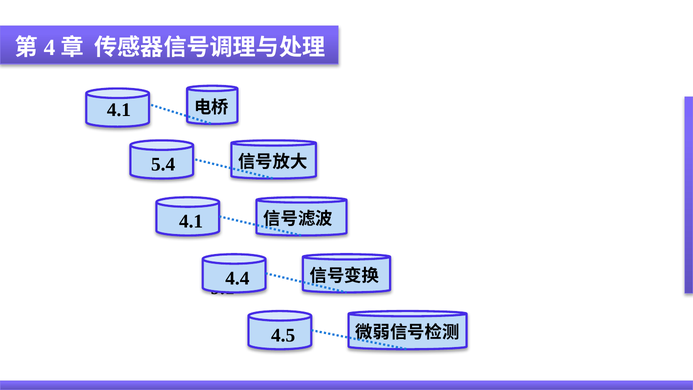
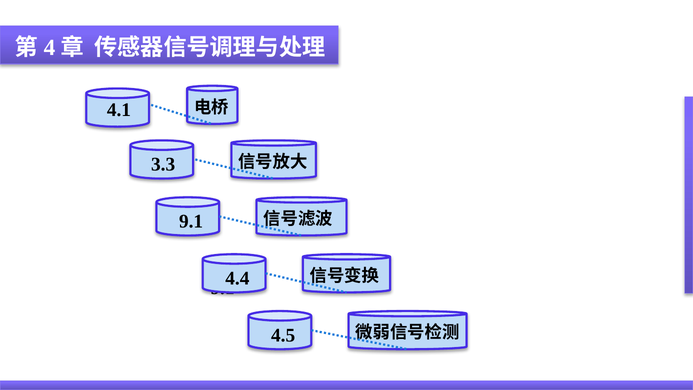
5.4: 5.4 -> 3.3 (163, 165)
4.1: 4.1 -> 9.1 (191, 221)
